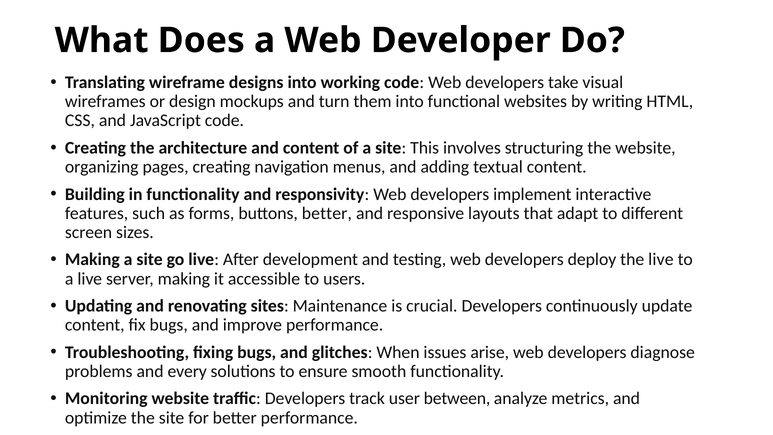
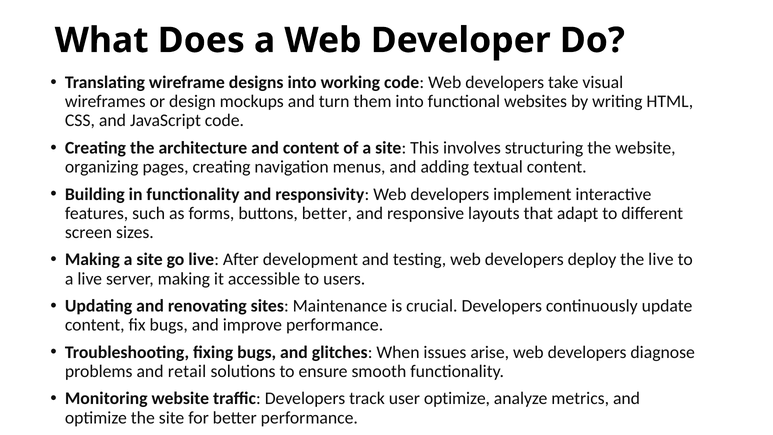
every: every -> retail (187, 371)
user between: between -> optimize (457, 398)
